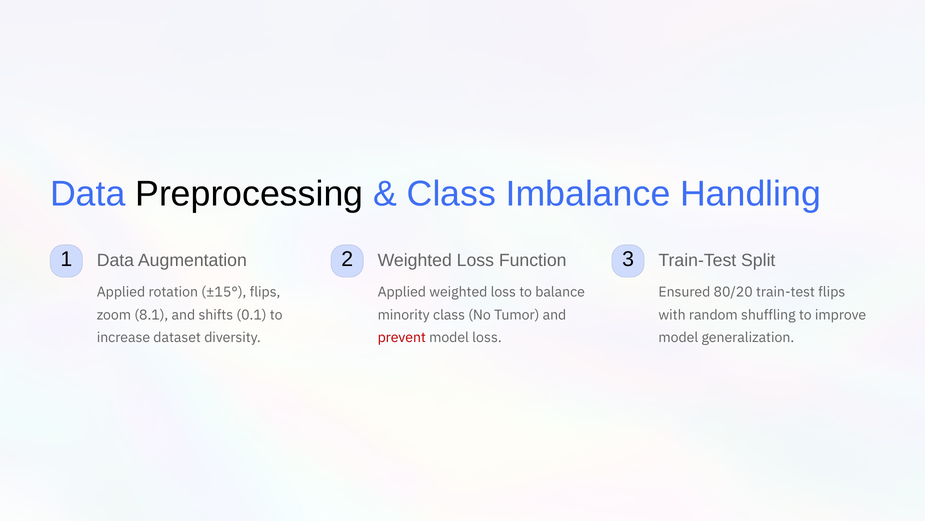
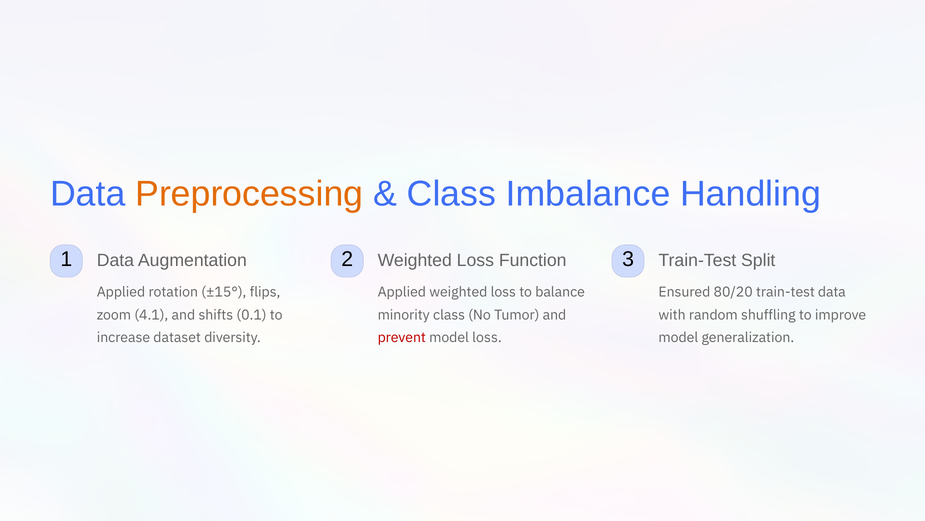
Preprocessing colour: black -> orange (249, 194)
train-test flips: flips -> data (832, 292)
8.1: 8.1 -> 4.1 (151, 314)
